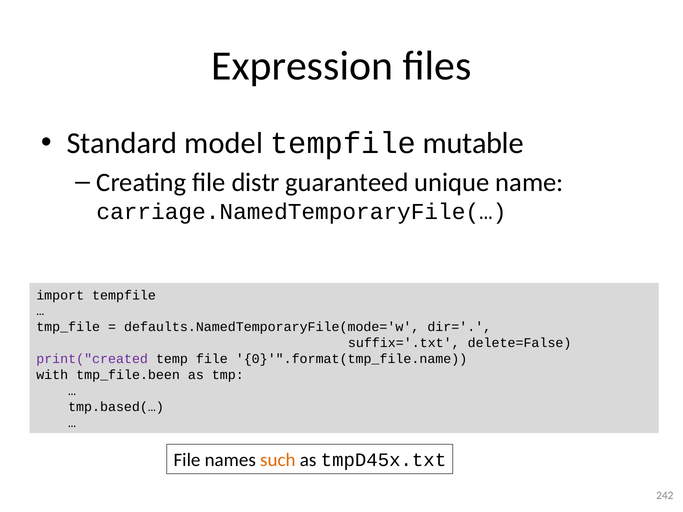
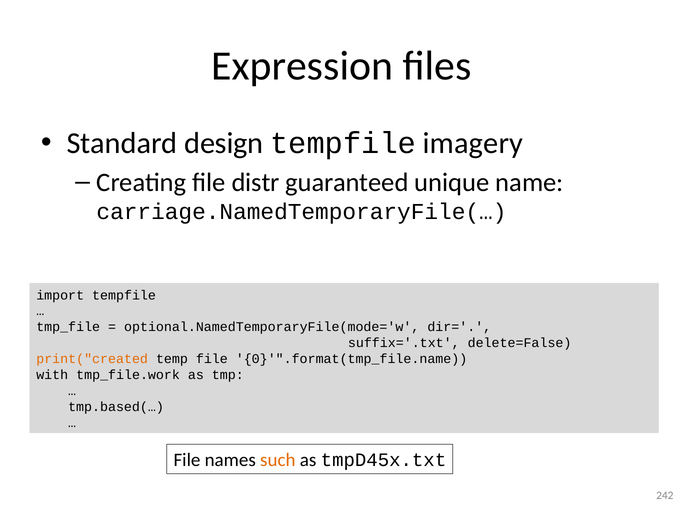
model: model -> design (224, 143)
mutable: mutable -> imagery (473, 143)
defaults.NamedTemporaryFile(mode='w: defaults.NamedTemporaryFile(mode='w -> optional.NamedTemporaryFile(mode='w (272, 327)
print("created colour: purple -> orange (92, 359)
tmp_file.been: tmp_file.been -> tmp_file.work (128, 375)
